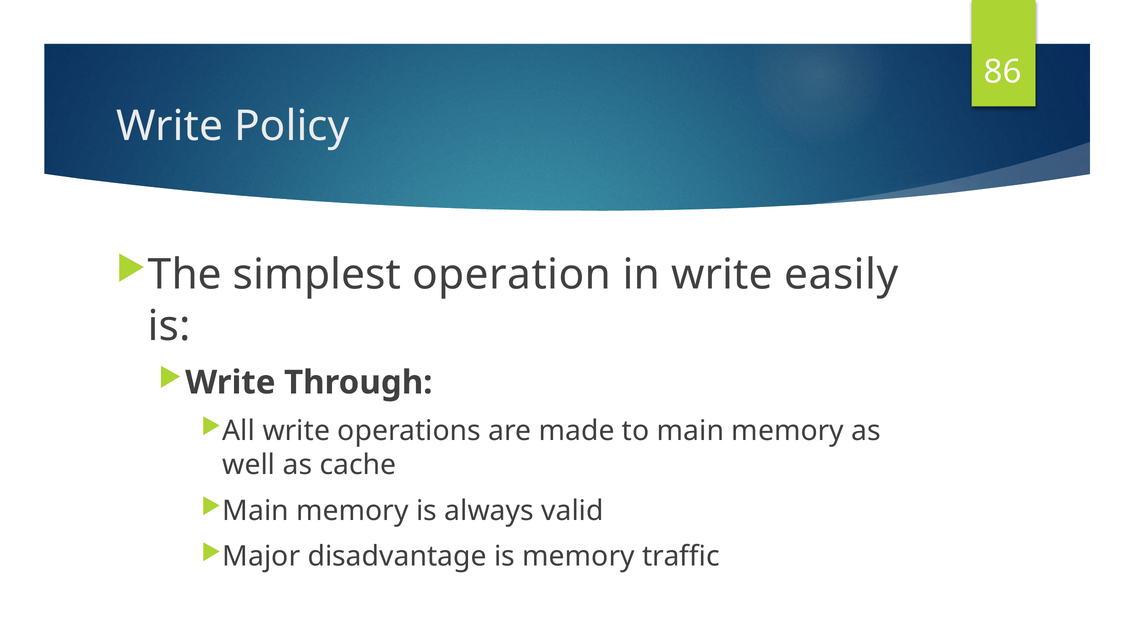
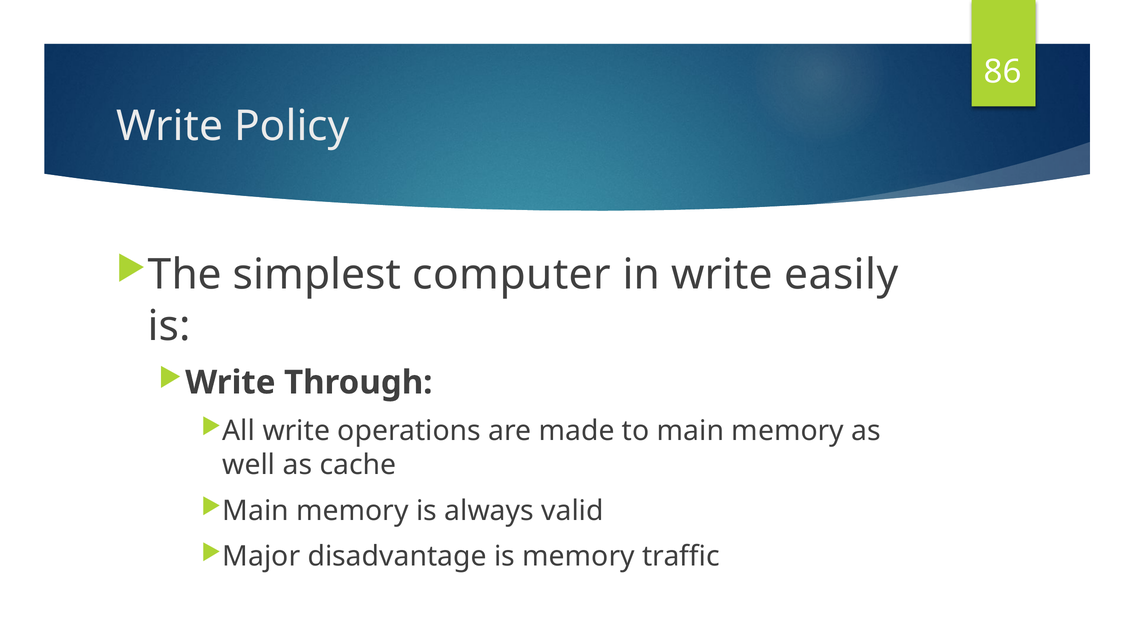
operation: operation -> computer (512, 275)
